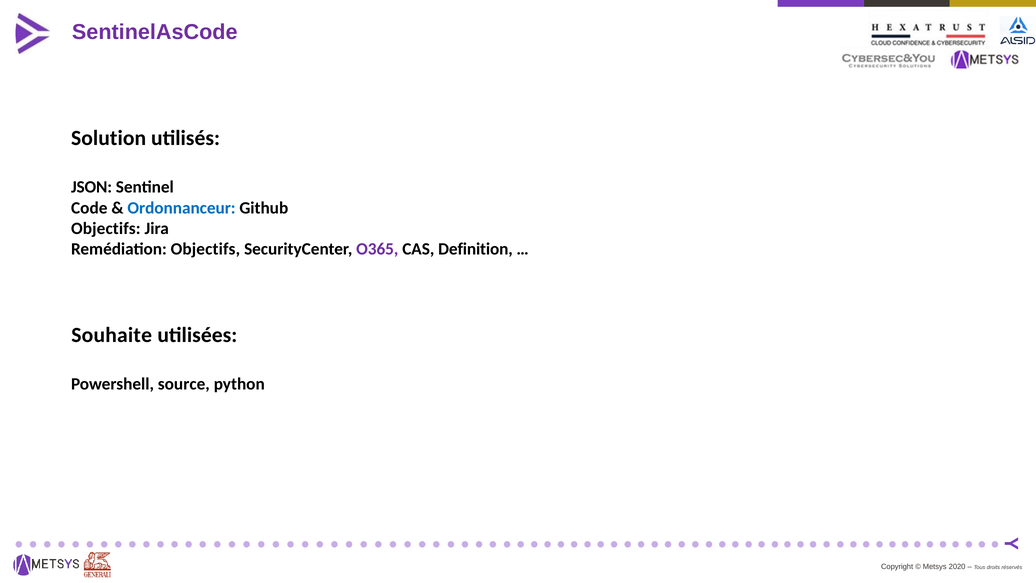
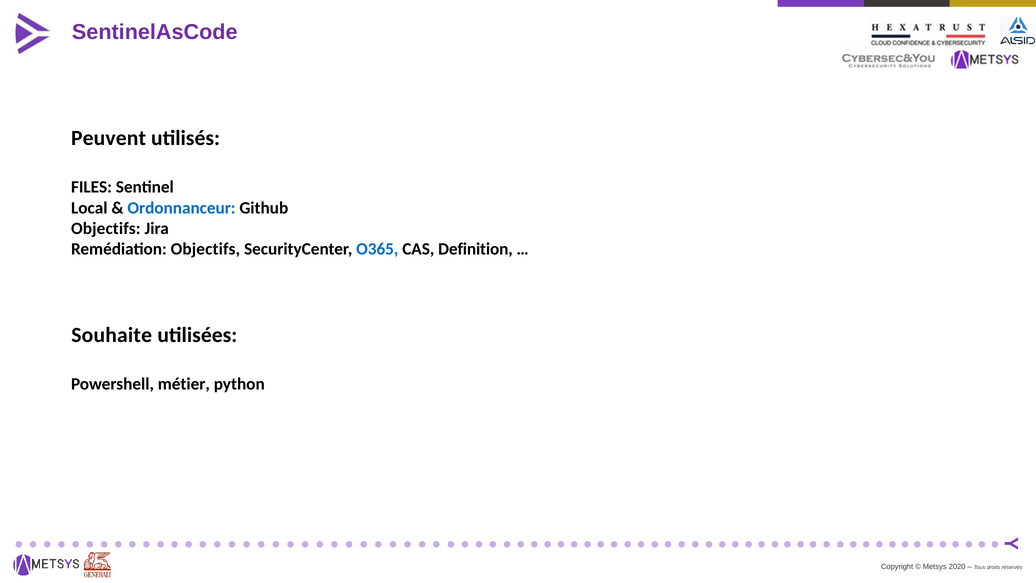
Solution: Solution -> Peuvent (109, 138)
JSON: JSON -> FILES (91, 187)
Code: Code -> Local (89, 208)
O365 colour: purple -> blue (377, 249)
source: source -> métier (184, 384)
